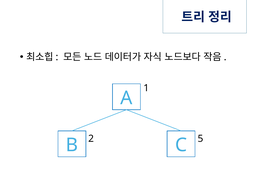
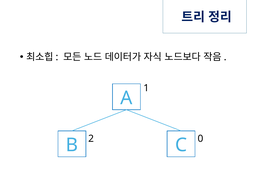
5: 5 -> 0 (200, 138)
